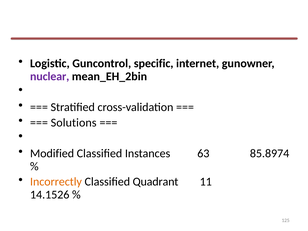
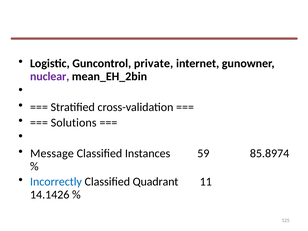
specific: specific -> private (154, 63)
Modified: Modified -> Message (52, 153)
63: 63 -> 59 (203, 153)
Incorrectly colour: orange -> blue (56, 182)
14.1526: 14.1526 -> 14.1426 (50, 195)
